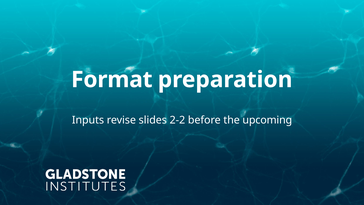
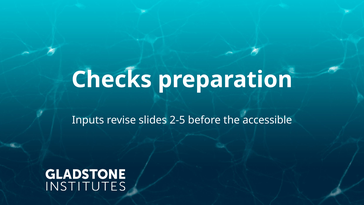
Format: Format -> Checks (112, 80)
2-2: 2-2 -> 2-5 (177, 120)
upcoming: upcoming -> accessible (267, 120)
